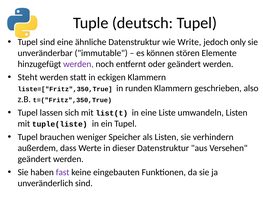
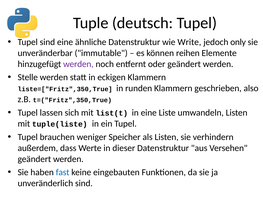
stören: stören -> reihen (188, 53)
Steht: Steht -> Stelle (28, 77)
fast colour: purple -> blue (63, 172)
